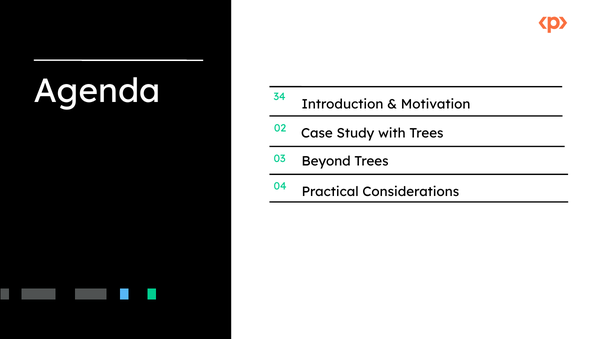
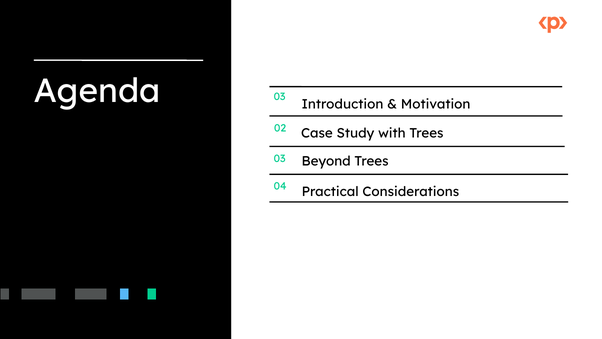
Agenda 34: 34 -> 03 (280, 97)
